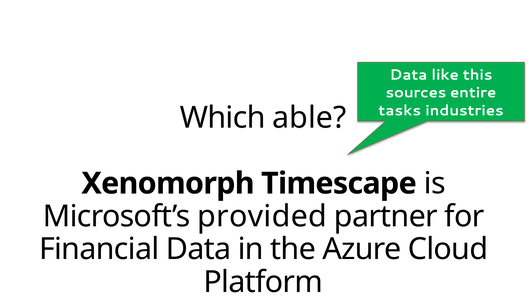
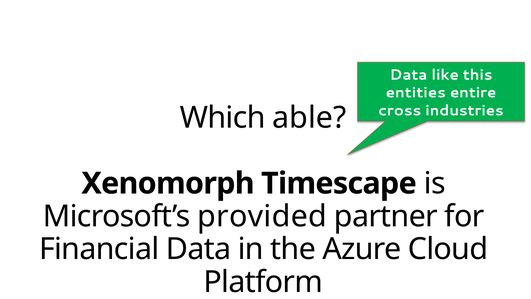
sources: sources -> entities (416, 93)
tasks: tasks -> cross (400, 111)
